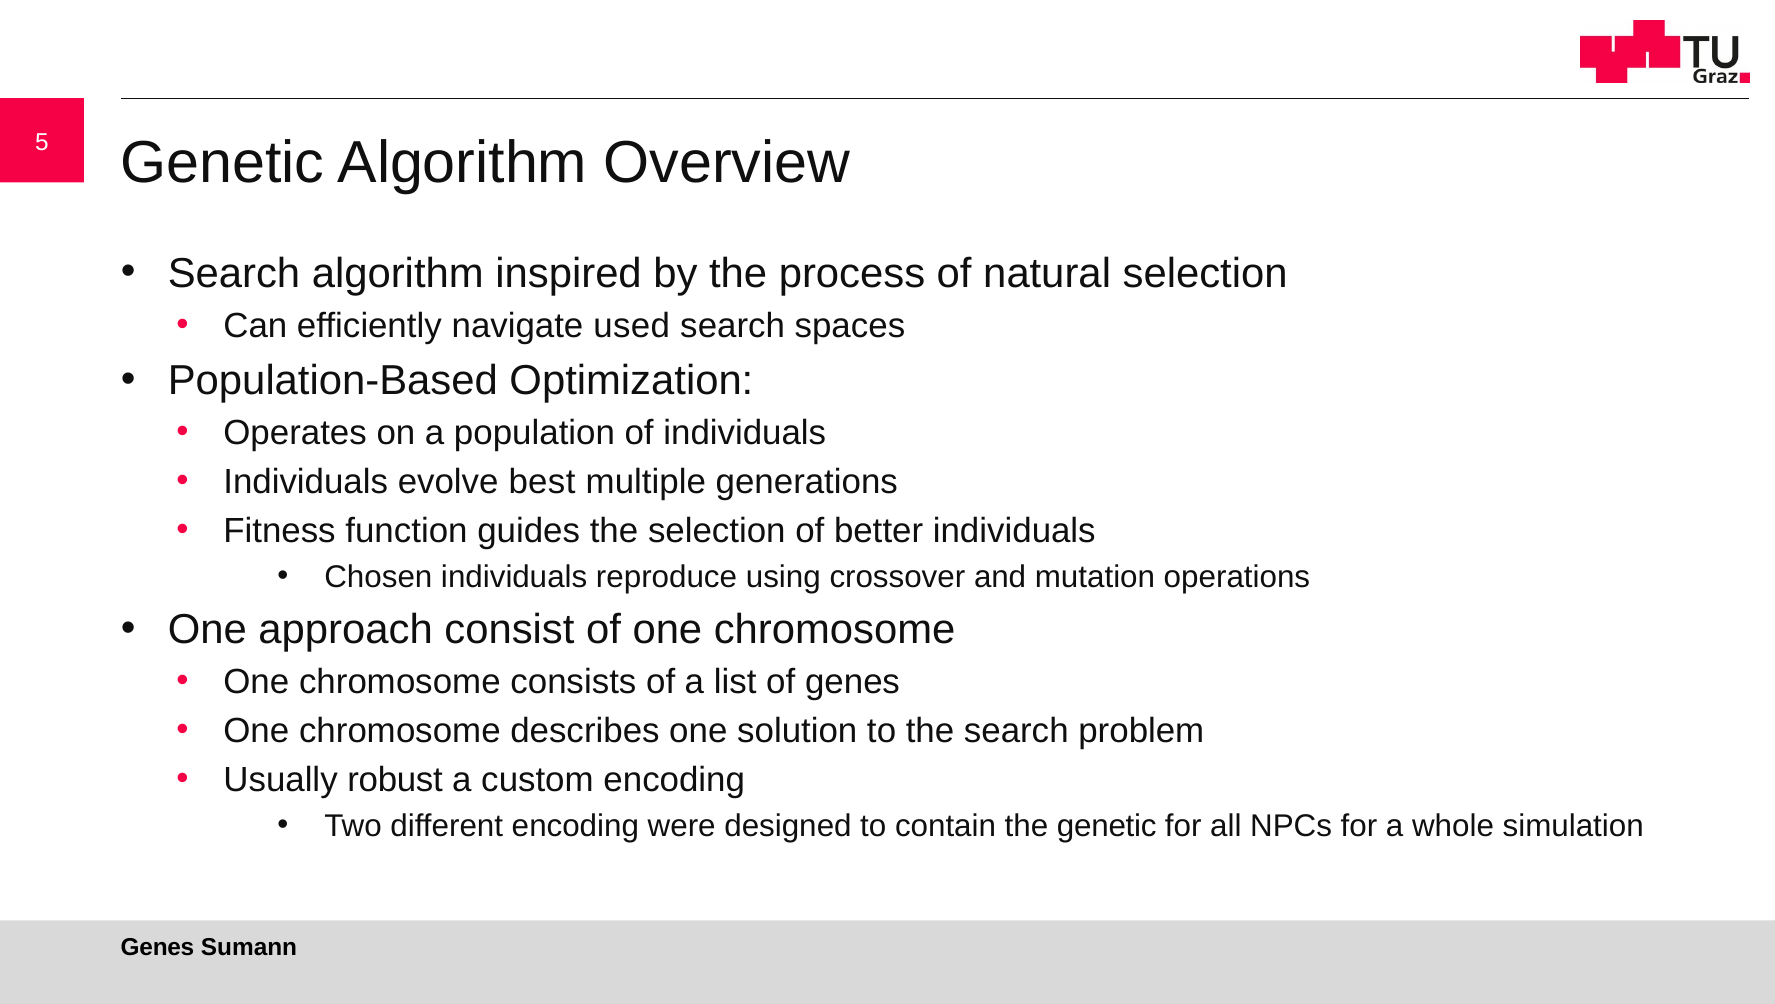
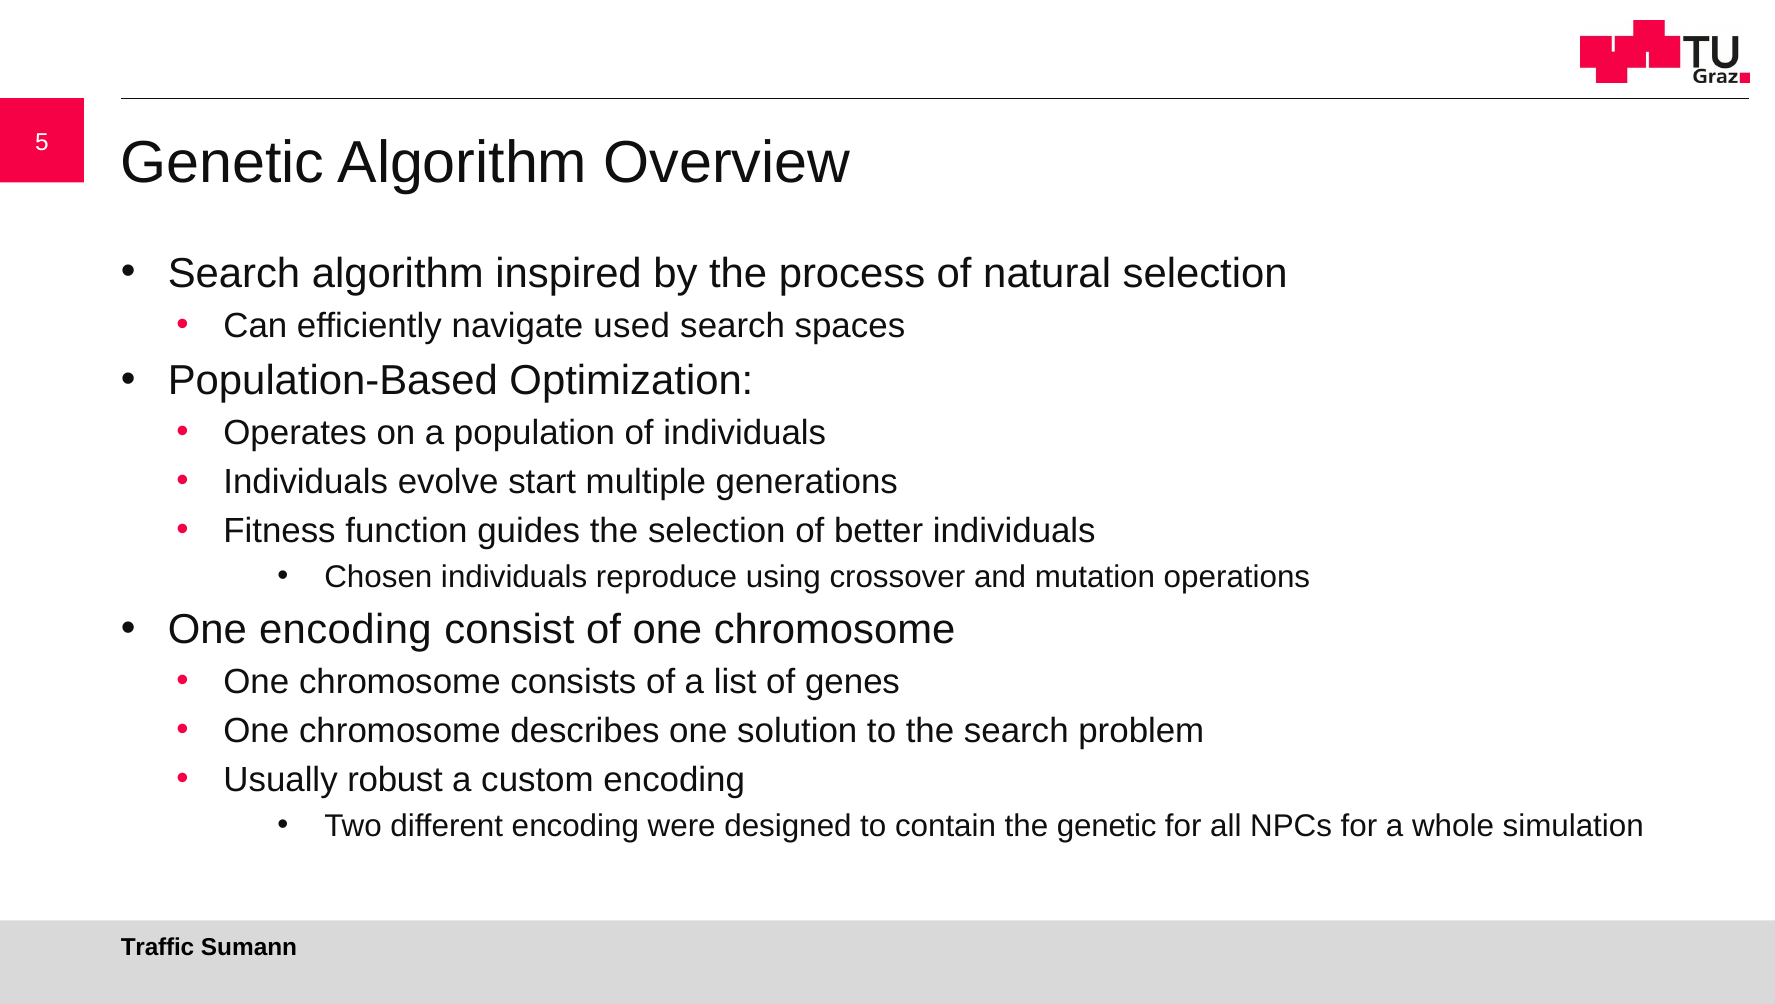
best: best -> start (542, 482)
One approach: approach -> encoding (345, 630)
Genes: Genes -> Traffic (157, 947)
